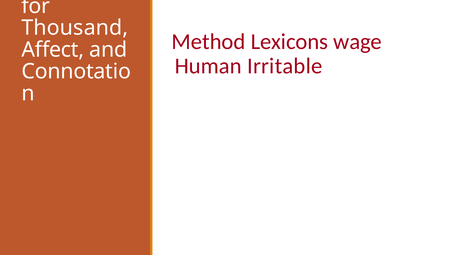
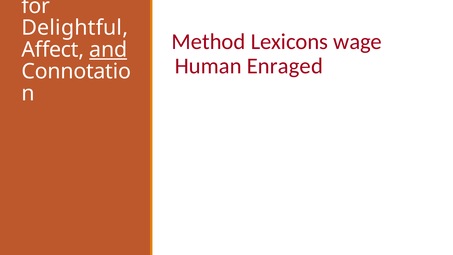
Thousand: Thousand -> Delightful (75, 28)
and underline: none -> present (108, 50)
Irritable: Irritable -> Enraged (285, 66)
